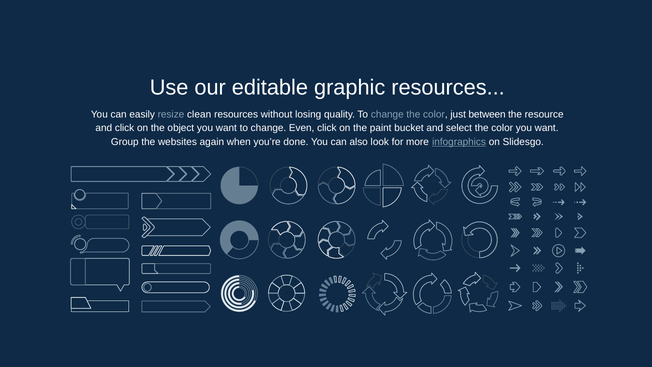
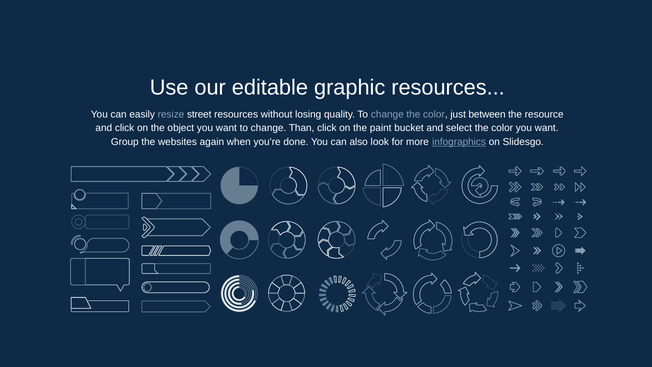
clean: clean -> street (199, 114)
Even: Even -> Than (302, 128)
